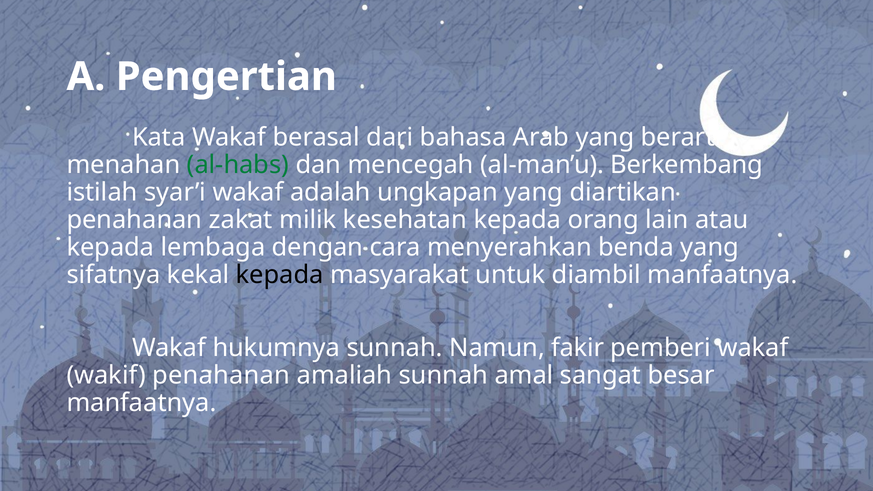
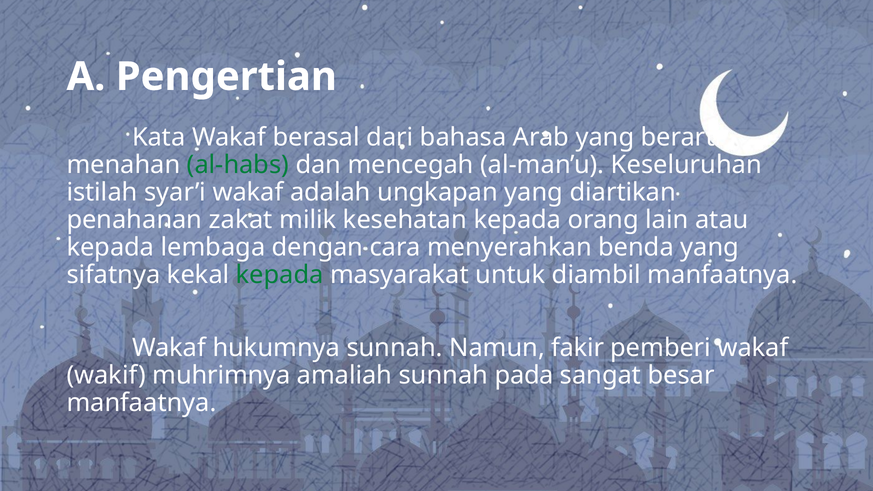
Berkembang: Berkembang -> Keseluruhan (686, 165)
kepada colour: black -> green (280, 275)
wakif penahanan: penahanan -> muhrimnya (221, 375)
amal: amal -> pada (524, 375)
